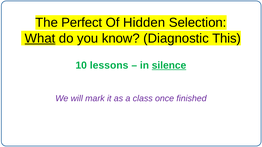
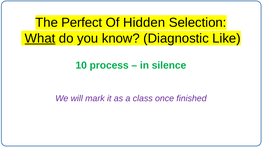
This: This -> Like (226, 38)
lessons: lessons -> process (109, 66)
silence underline: present -> none (169, 66)
